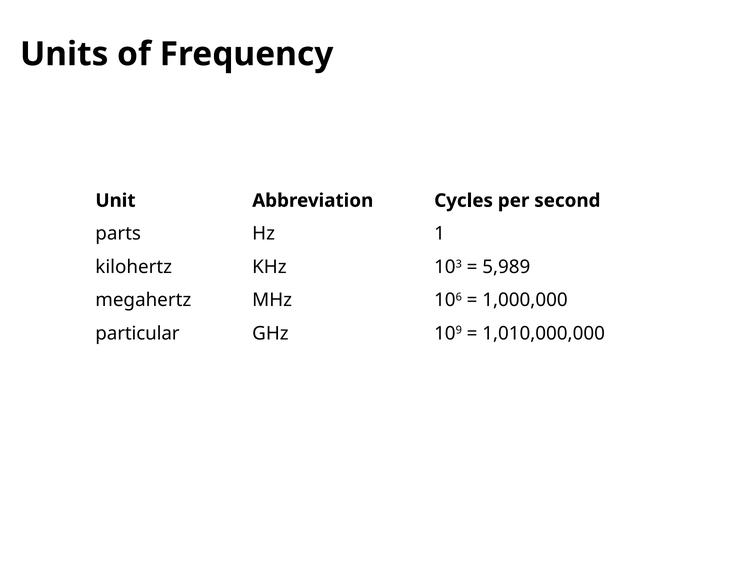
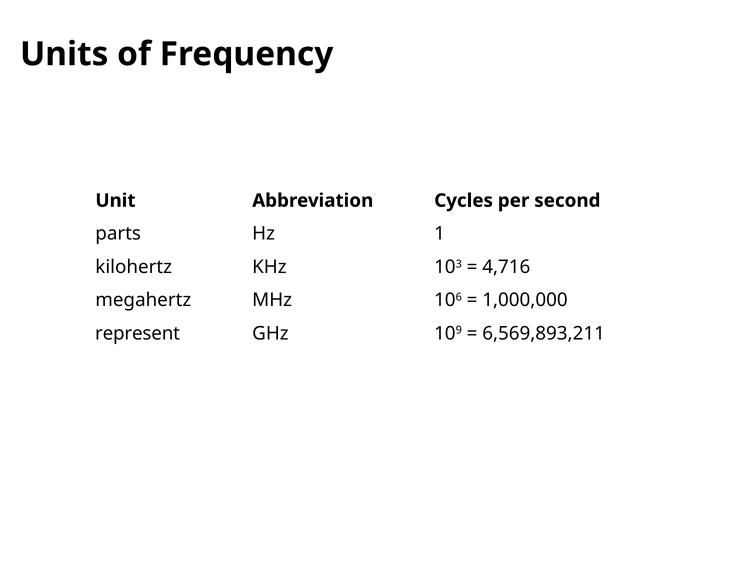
5,989: 5,989 -> 4,716 (506, 267)
particular: particular -> represent (138, 333)
1,010,000,000: 1,010,000,000 -> 6,569,893,211 (544, 333)
